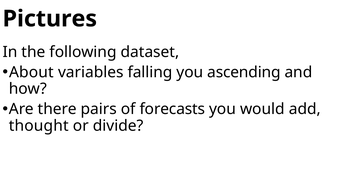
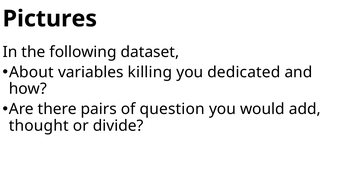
falling: falling -> killing (150, 72)
ascending: ascending -> dedicated (244, 72)
forecasts: forecasts -> question (172, 109)
